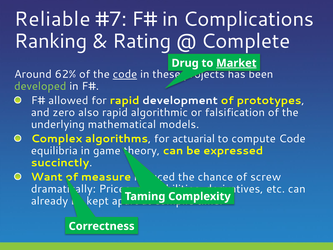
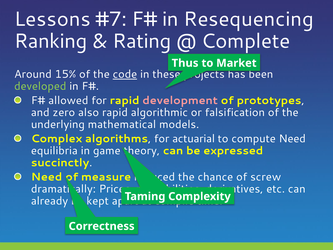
Reliable: Reliable -> Lessons (52, 19)
Complications: Complications -> Resequencing (249, 19)
Drug: Drug -> Thus (185, 63)
Market underline: present -> none (236, 63)
62%: 62% -> 15% (65, 74)
development colour: white -> pink (180, 100)
compute Code: Code -> Need (292, 139)
Want: Want -> Need (47, 177)
